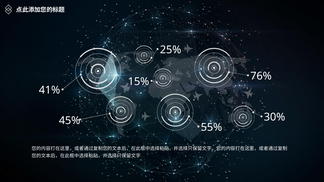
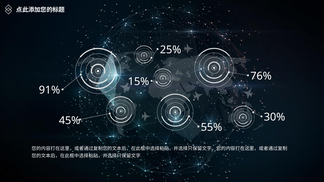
41%: 41% -> 91% (49, 90)
